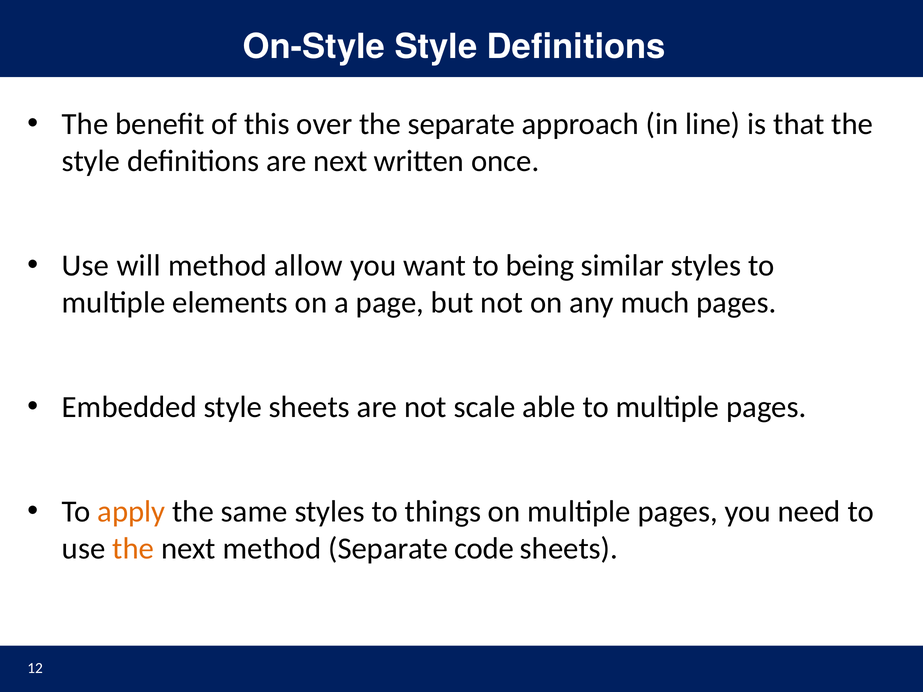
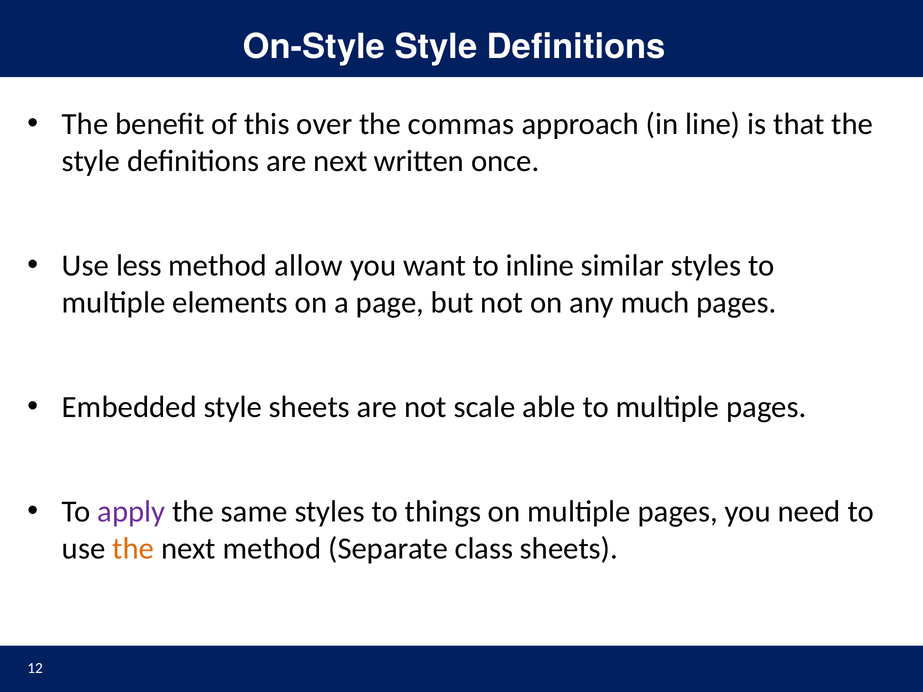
the separate: separate -> commas (461, 124)
will: will -> less (139, 266)
being: being -> inline (540, 266)
apply colour: orange -> purple (131, 512)
code: code -> class (484, 549)
